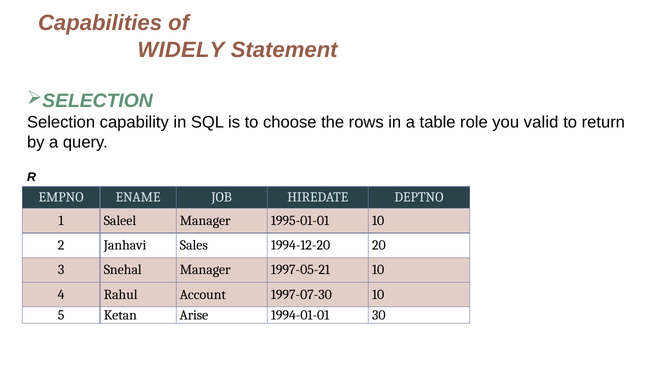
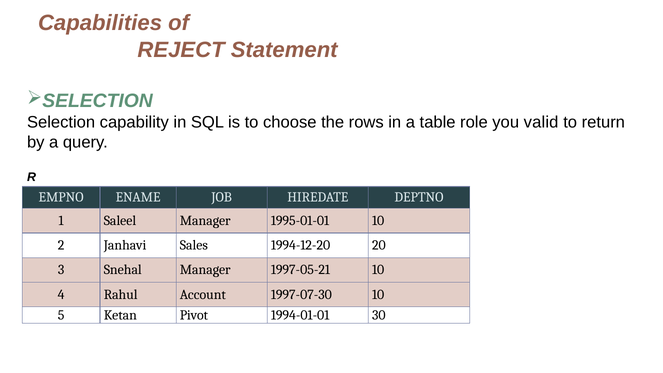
WIDELY: WIDELY -> REJECT (181, 50)
Arise: Arise -> Pivot (194, 315)
